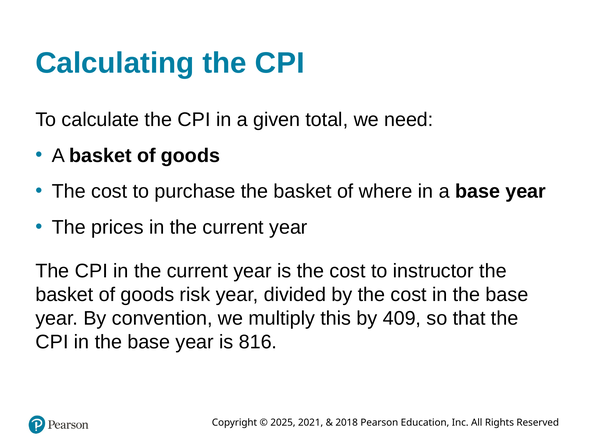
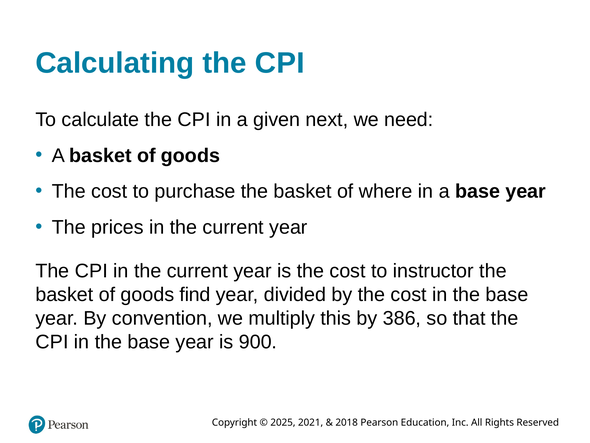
total: total -> next (327, 119)
risk: risk -> find (195, 294)
409: 409 -> 386 (402, 318)
816: 816 -> 900 (258, 342)
